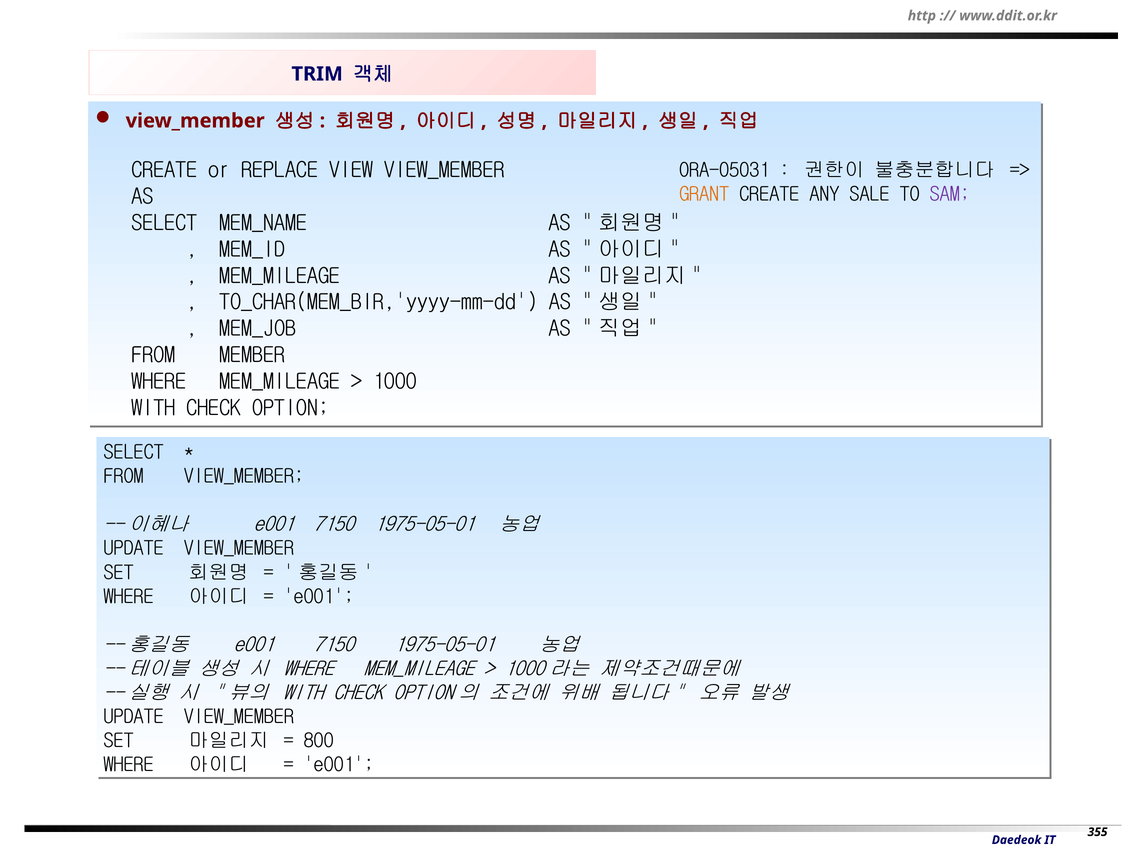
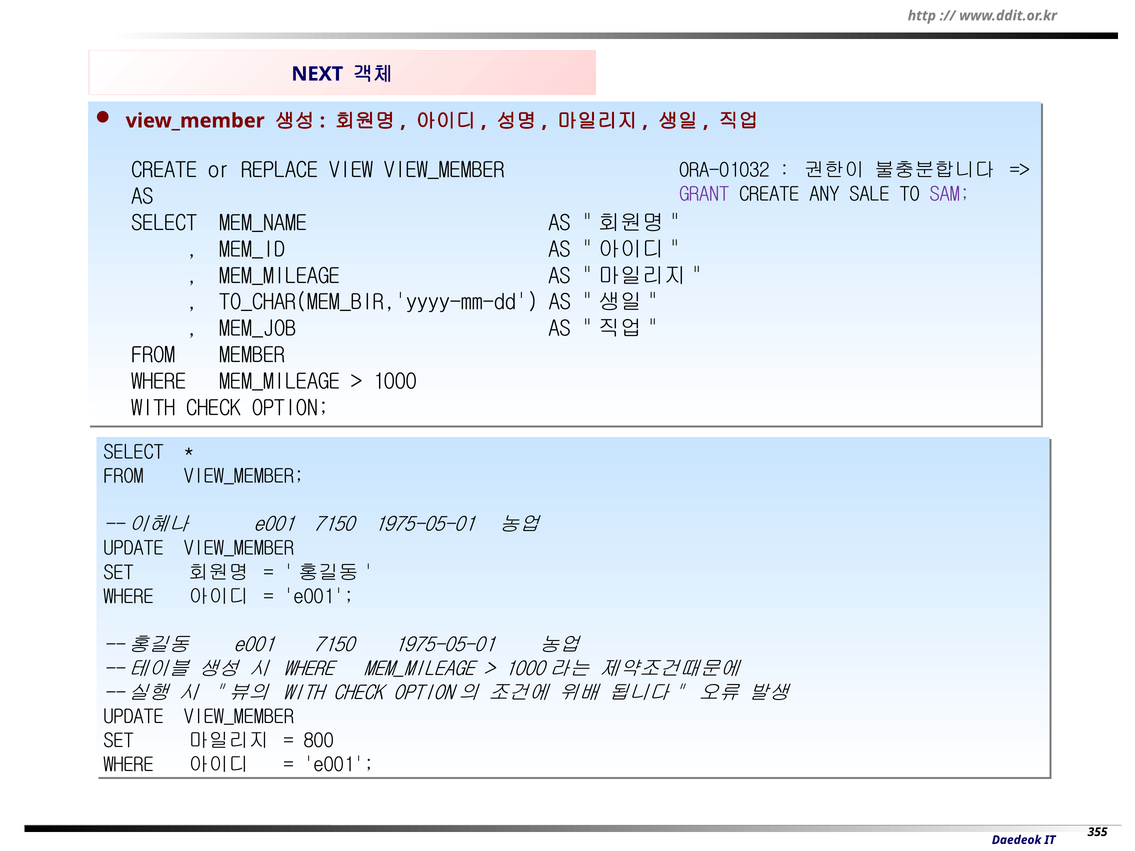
TRIM: TRIM -> NEXT (317, 74)
ORA-05031: ORA-05031 -> ORA-01032 (724, 170)
GRANT colour: orange -> purple (704, 194)
